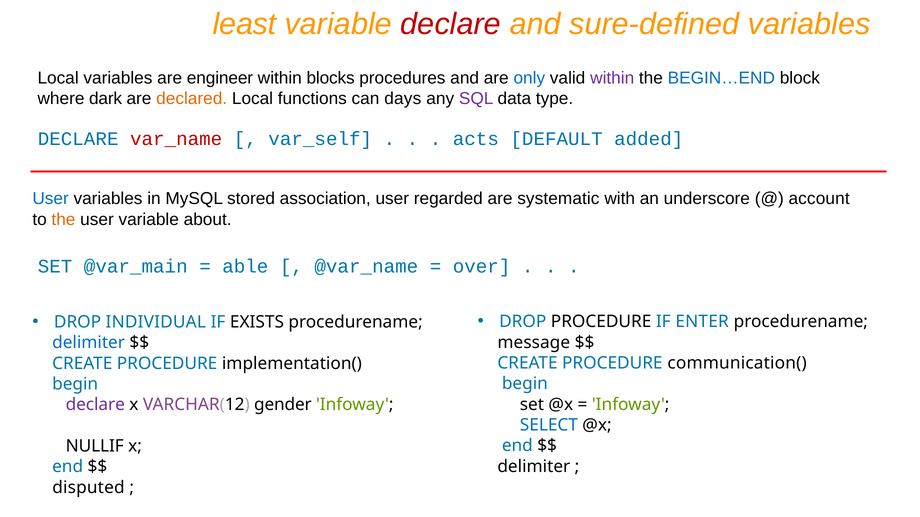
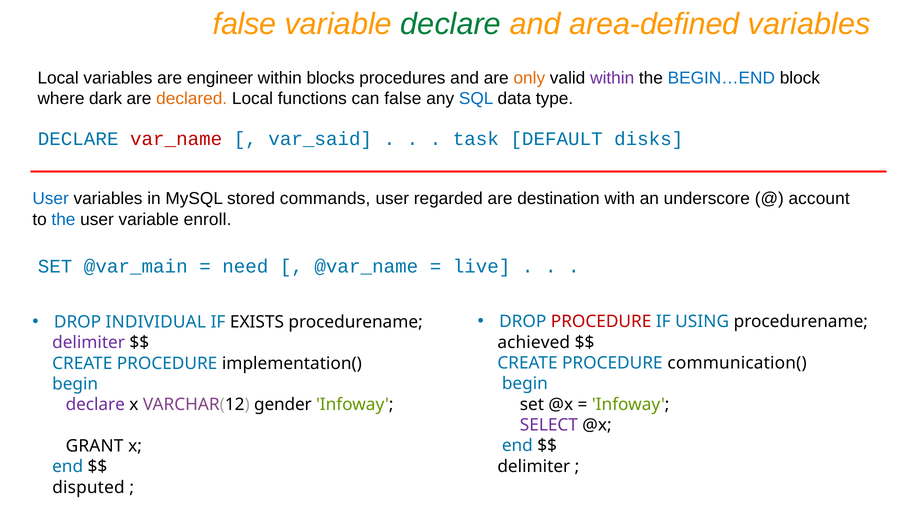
least: least -> false (245, 24)
declare colour: red -> green (451, 24)
sure-defined: sure-defined -> area-defined (654, 24)
only colour: blue -> orange (529, 78)
can days: days -> false (403, 99)
SQL colour: purple -> blue (476, 99)
var_self: var_self -> var_said (320, 139)
acts: acts -> task (476, 139)
added: added -> disks (649, 139)
association: association -> commands (325, 199)
systematic: systematic -> destination (558, 199)
the colour: orange -> blue (63, 220)
about: about -> enroll (208, 220)
able: able -> need (245, 267)
over: over -> live (482, 267)
PROCEDURE colour: black -> red (601, 322)
ENTER: ENTER -> USING (702, 322)
message: message -> achieved (534, 343)
delimiter colour: blue -> purple (89, 343)
SELECT colour: blue -> purple (549, 425)
NULLIF: NULLIF -> GRANT (95, 446)
